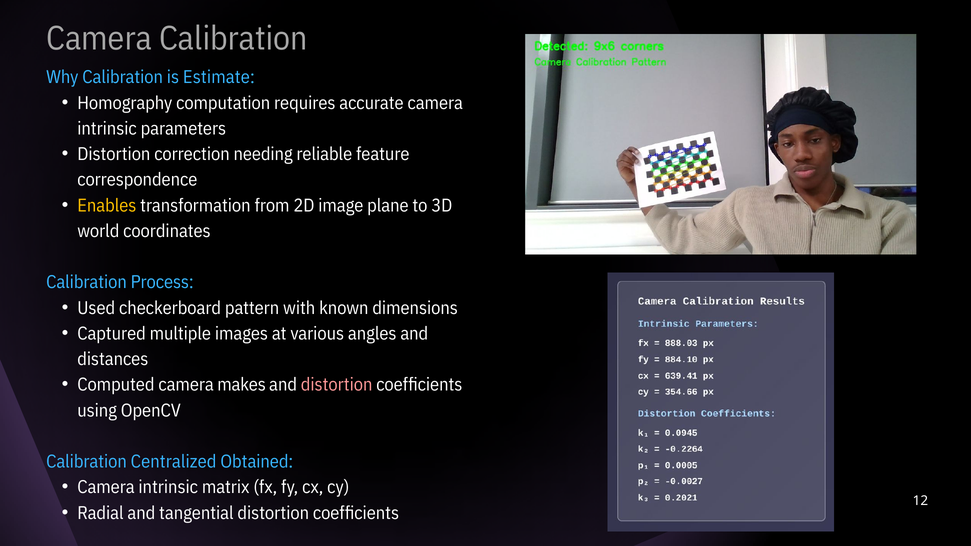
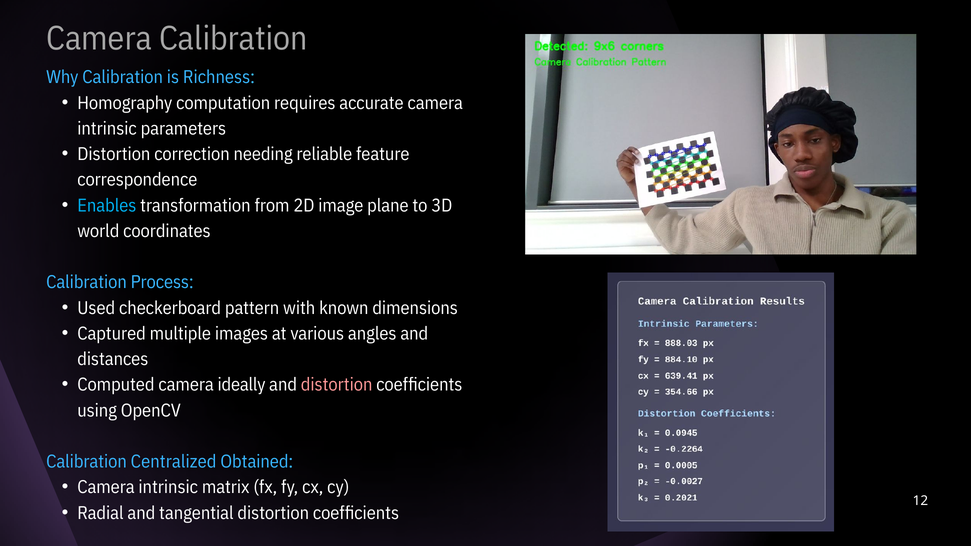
Estimate: Estimate -> Richness (219, 77)
Enables colour: yellow -> light blue (107, 206)
makes: makes -> ideally (242, 385)
